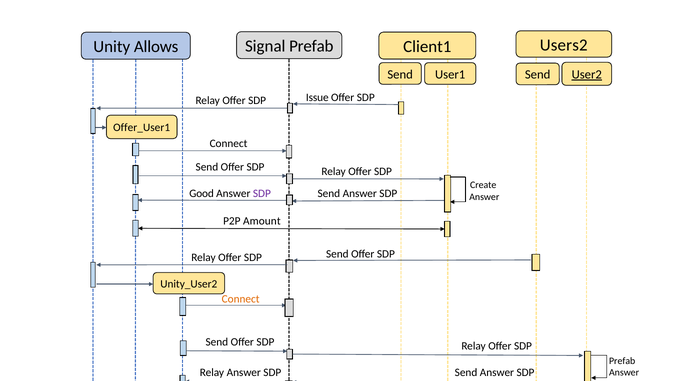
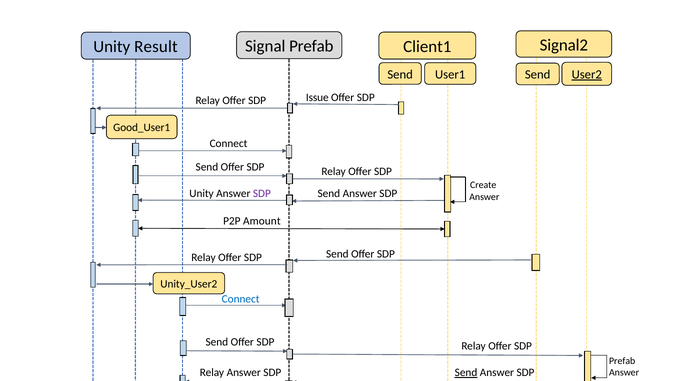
Users2: Users2 -> Signal2 (564, 45)
Allows: Allows -> Result (156, 47)
Offer_User1: Offer_User1 -> Good_User1 (142, 128)
Good: Good -> Unity (202, 193)
Connect colour: orange -> blue (241, 299)
Send underline: none -> present (466, 372)
